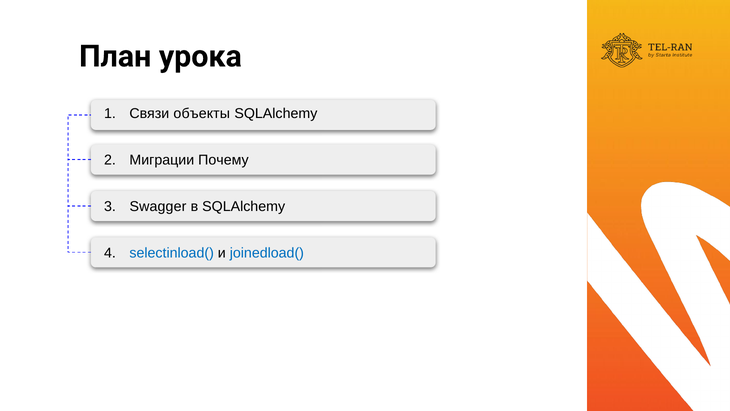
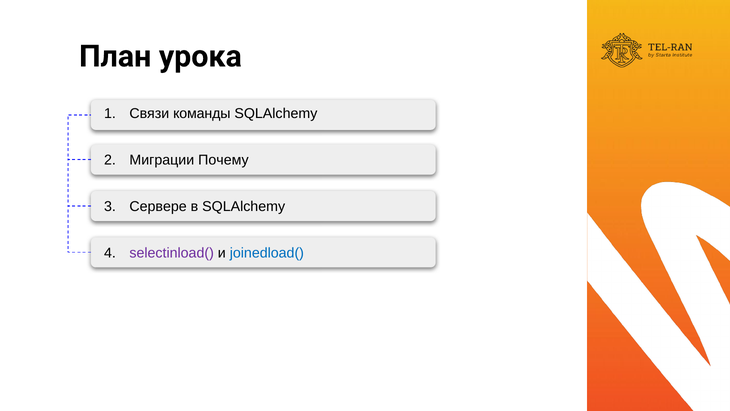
объекты: объекты -> команды (202, 114)
Swagger: Swagger -> Сервере (158, 207)
selectinload( colour: blue -> purple (172, 253)
